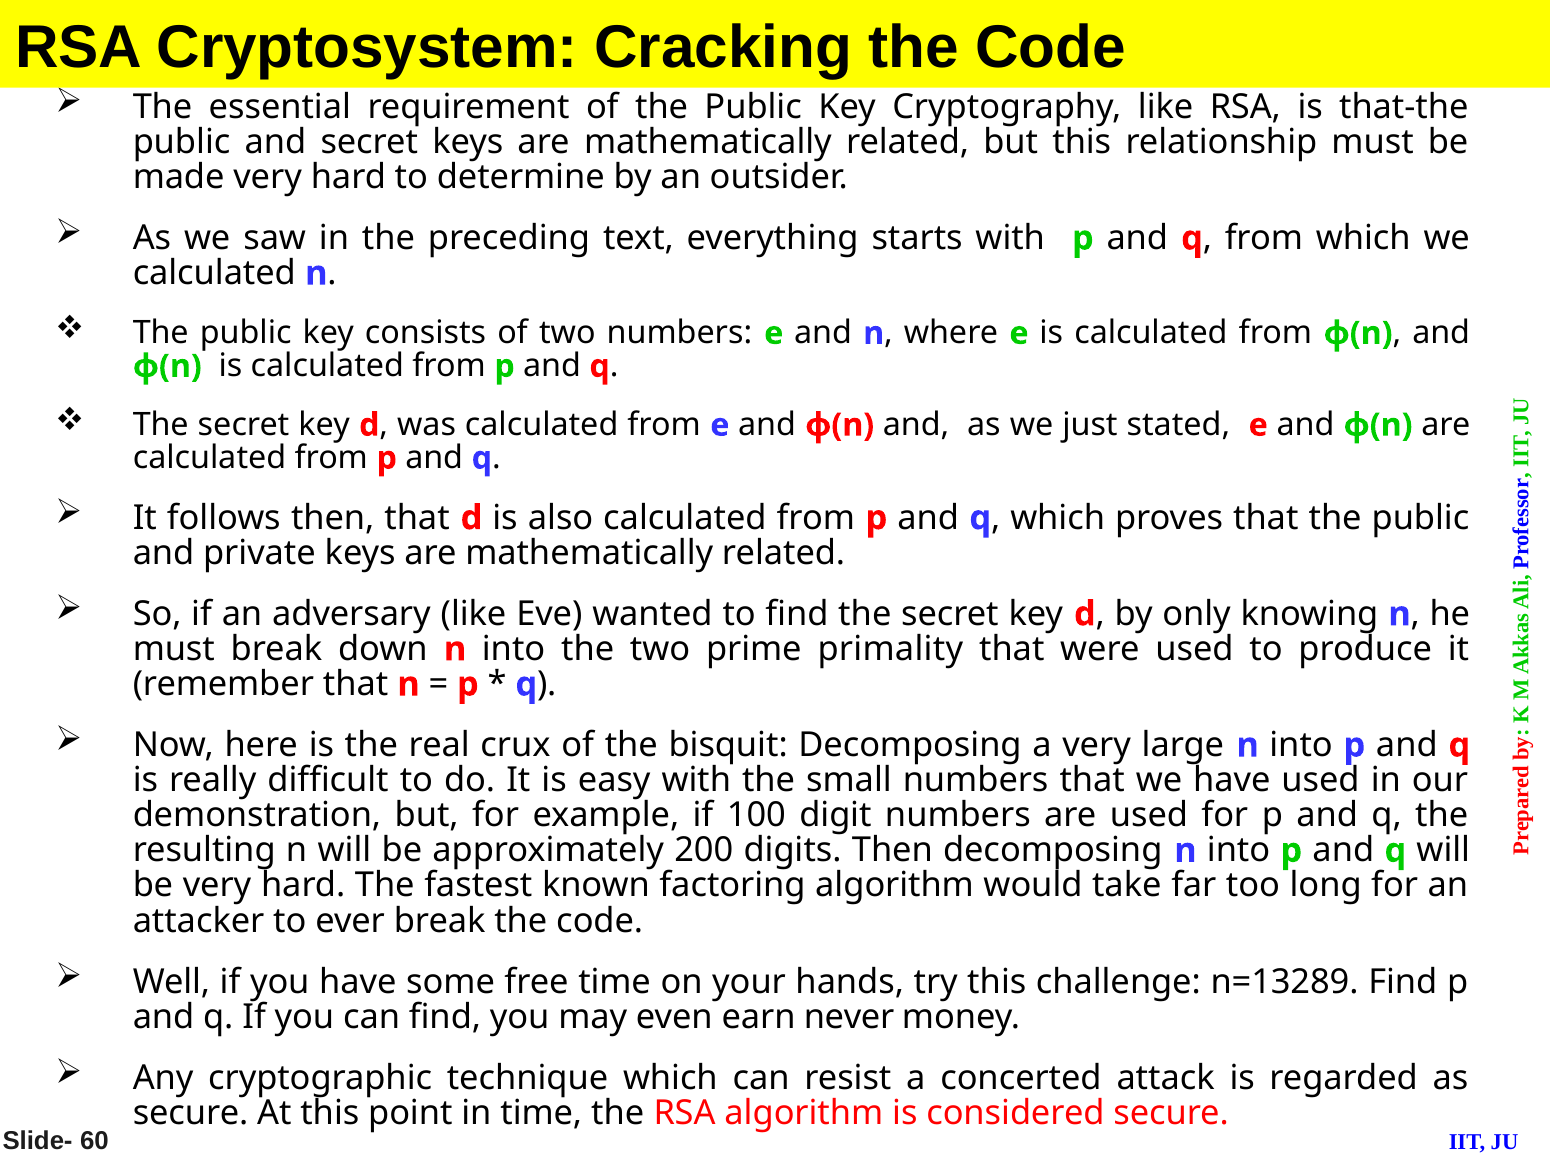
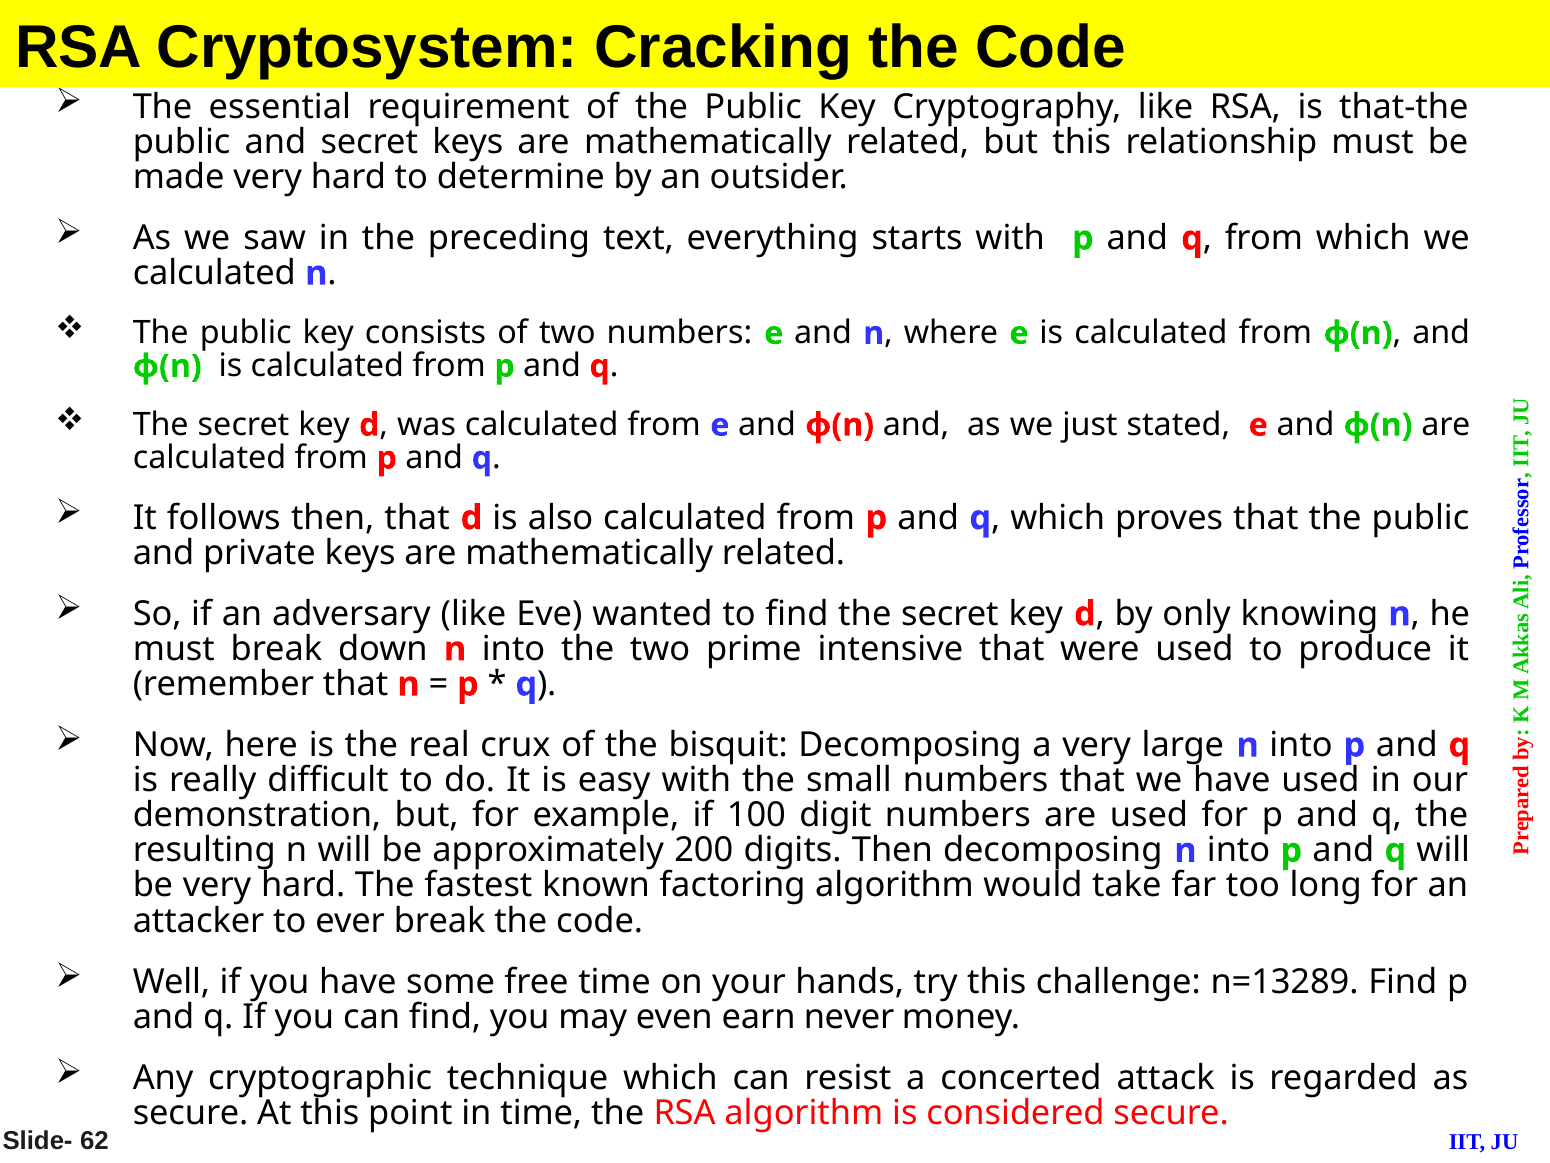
primality: primality -> intensive (890, 649)
60: 60 -> 62 (94, 1141)
